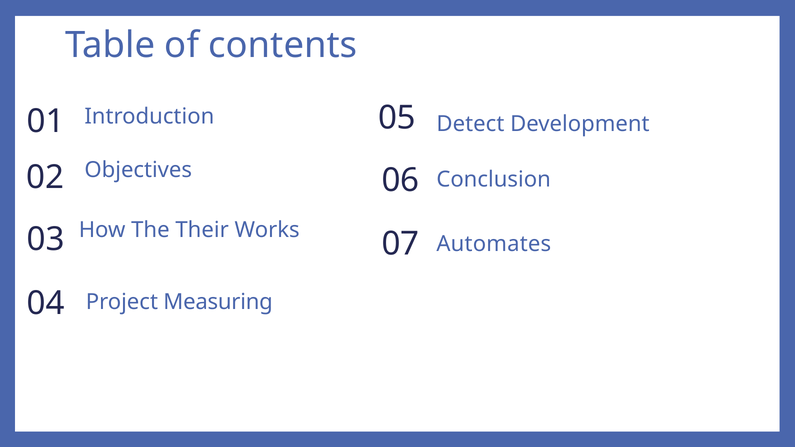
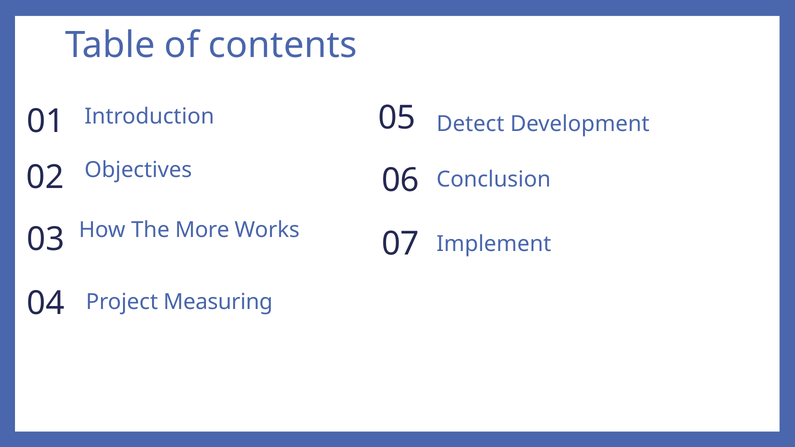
Their: Their -> More (202, 230)
Automates: Automates -> Implement (494, 244)
